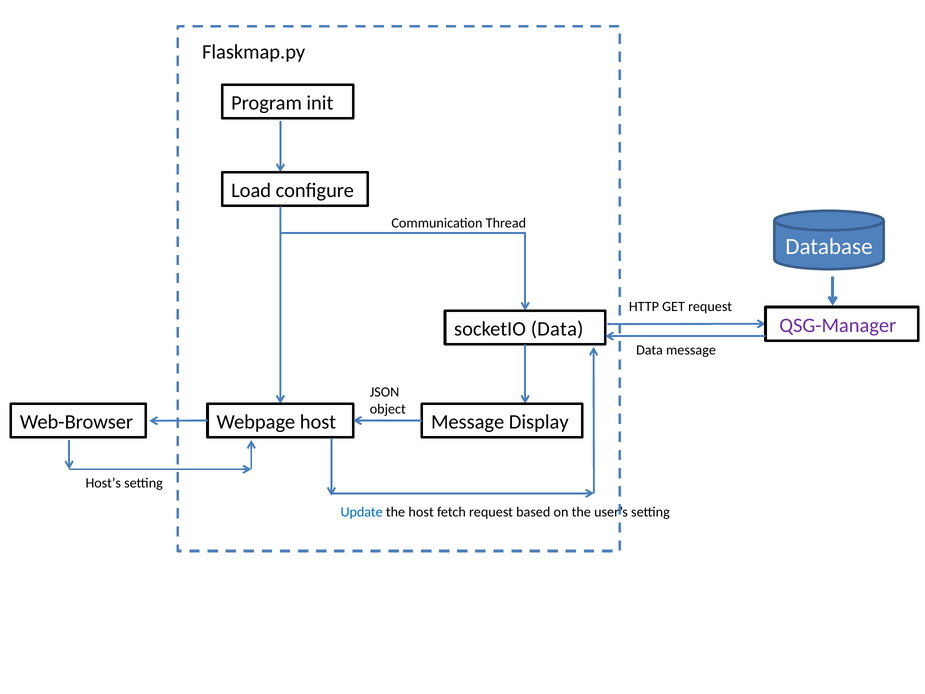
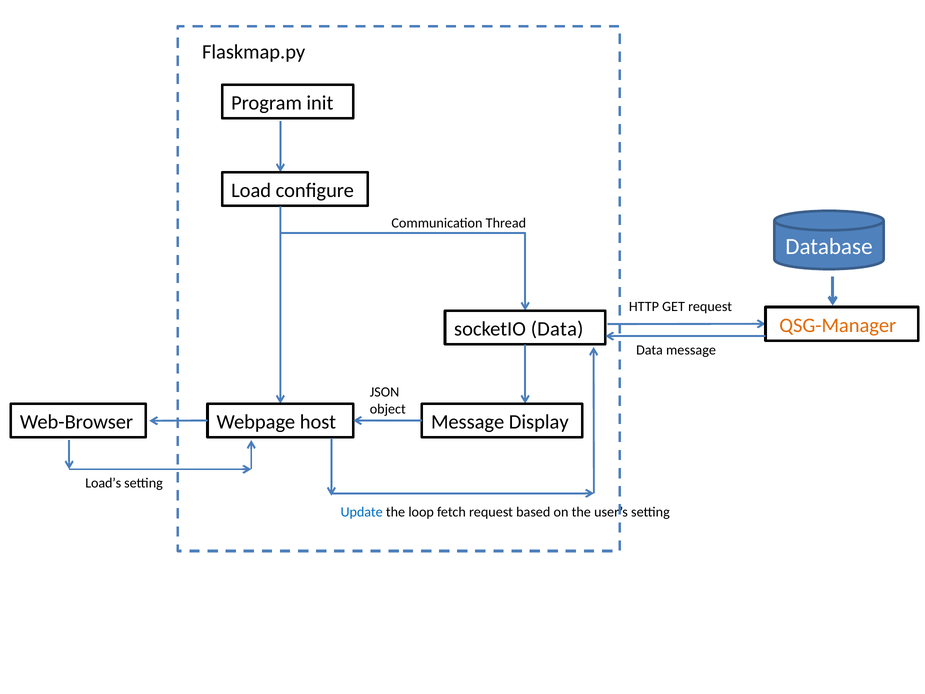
QSG-Manager colour: purple -> orange (838, 325)
Host’s: Host’s -> Load’s (103, 483)
the host: host -> loop (421, 512)
